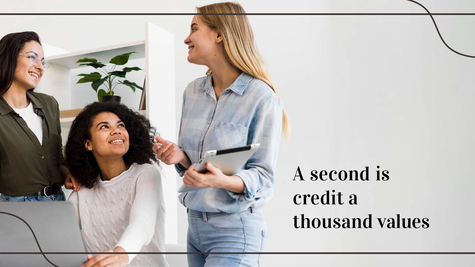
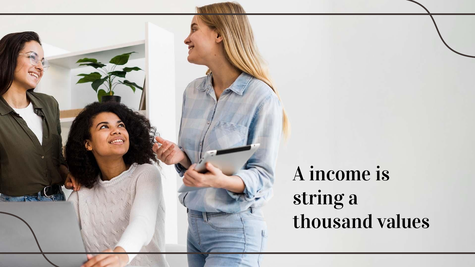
second: second -> income (340, 174)
credit: credit -> string (319, 198)
